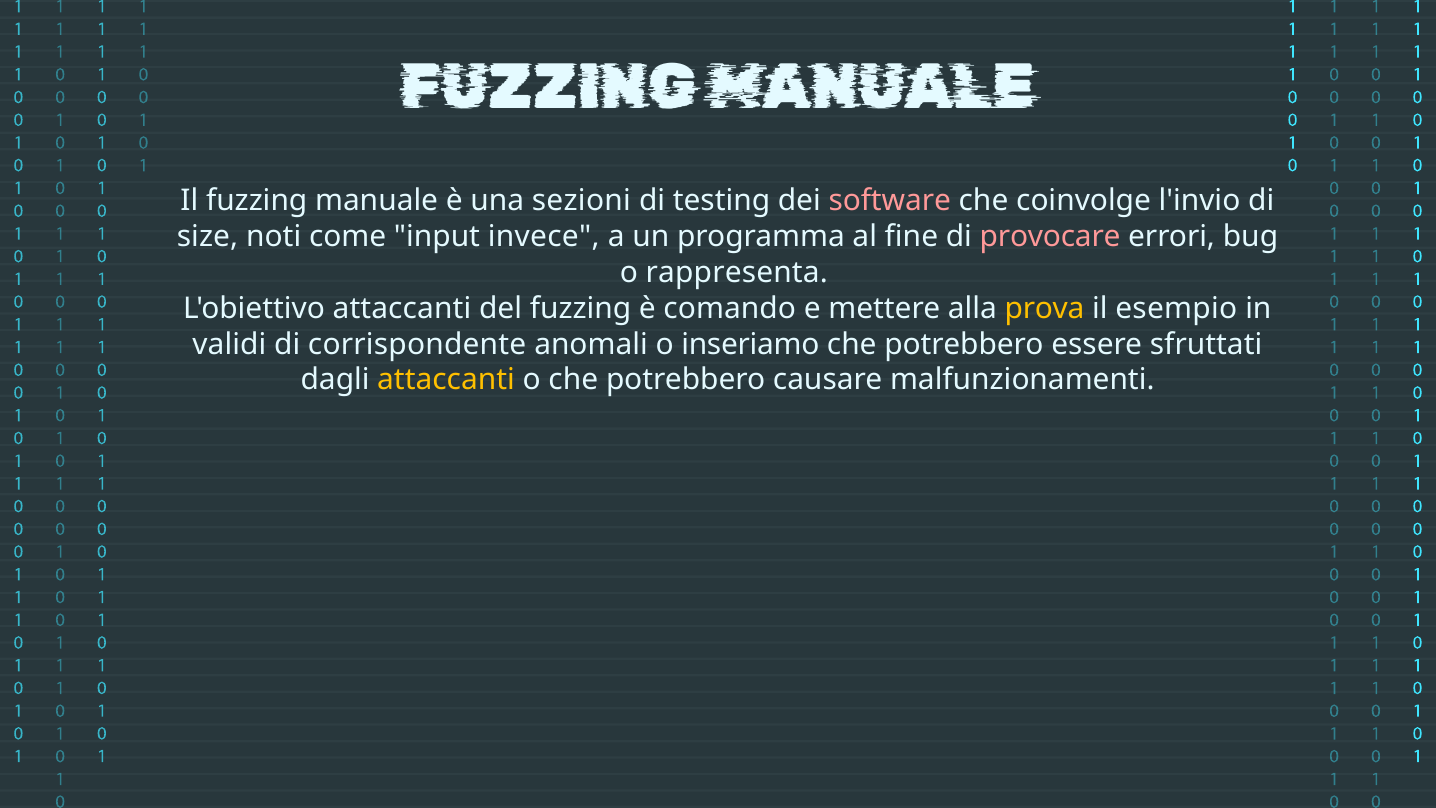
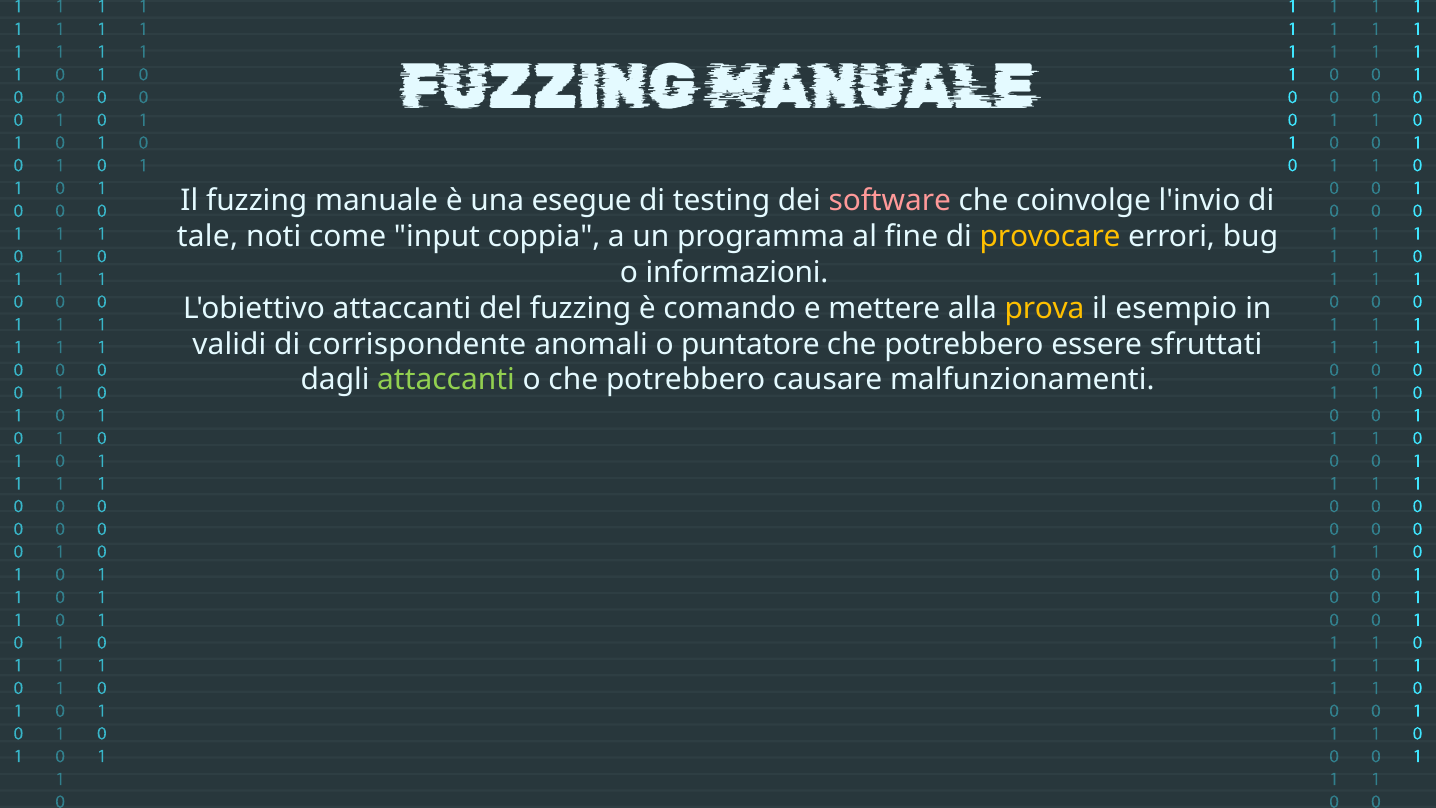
sezioni: sezioni -> esegue (582, 200)
size: size -> tale (207, 236)
invece: invece -> coppia (544, 236)
provocare colour: pink -> yellow (1050, 236)
rappresenta: rappresenta -> informazioni (737, 272)
inseriamo: inseriamo -> puntatore (750, 344)
attaccanti colour: yellow -> light green (446, 380)
